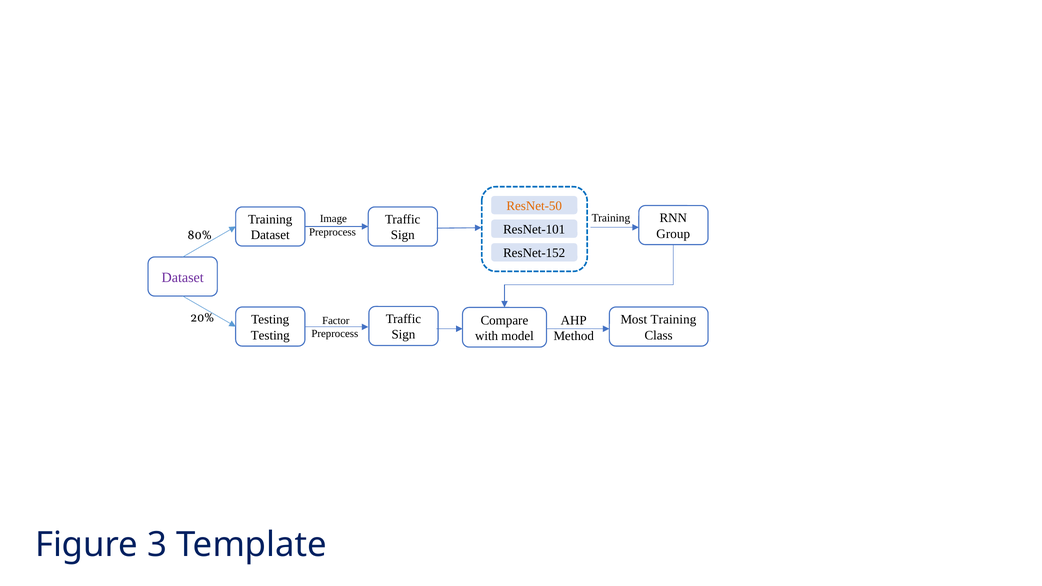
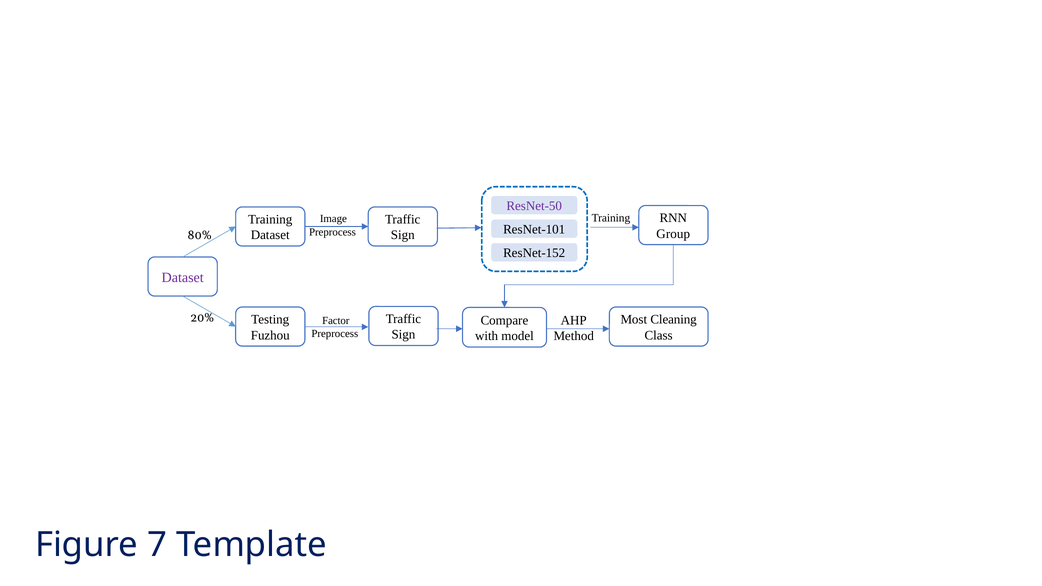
ResNet-50 colour: orange -> purple (534, 206)
Most Training: Training -> Cleaning (674, 320)
Testing: Testing -> Fuzhou (270, 335)
3: 3 -> 7 (157, 545)
